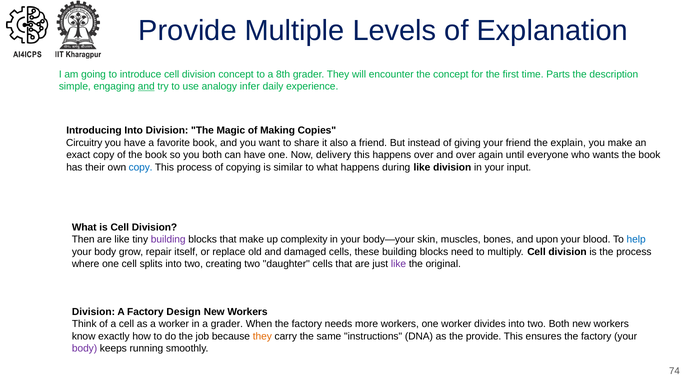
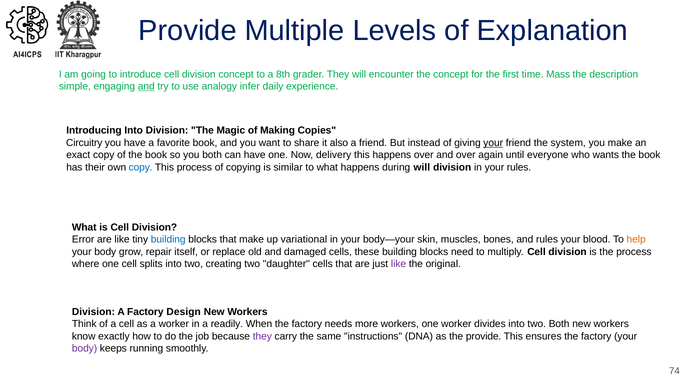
Parts: Parts -> Mass (558, 74)
your underline: none -> present (493, 143)
explain: explain -> system (568, 143)
during like: like -> will (422, 167)
your input: input -> rules (519, 167)
Then: Then -> Error (83, 239)
building colour: purple -> blue (168, 239)
complexity: complexity -> variational (304, 239)
and upon: upon -> rules (547, 239)
help colour: blue -> orange (636, 239)
a grader: grader -> readily (227, 324)
they colour: orange -> purple (262, 336)
